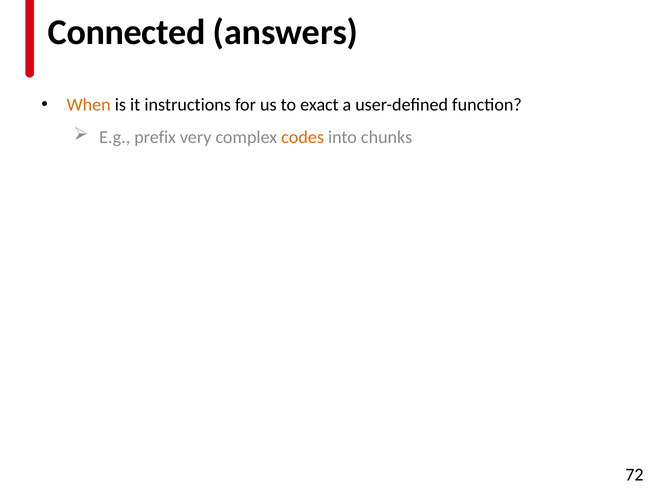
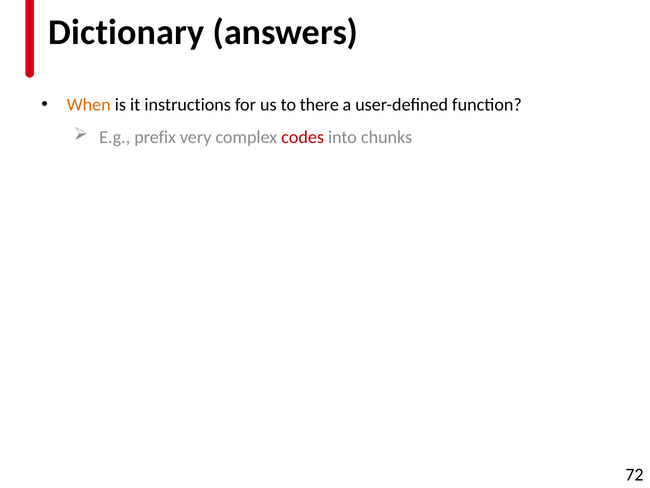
Connected: Connected -> Dictionary (126, 32)
exact: exact -> there (319, 105)
codes colour: orange -> red (303, 137)
